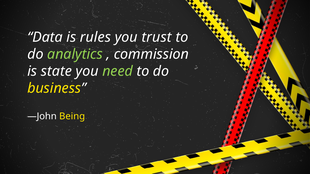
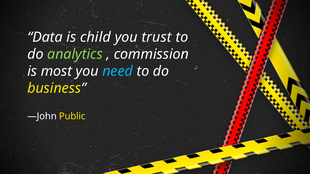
rules: rules -> child (95, 37)
state: state -> most (56, 71)
need colour: light green -> light blue (118, 71)
Being: Being -> Public (72, 116)
